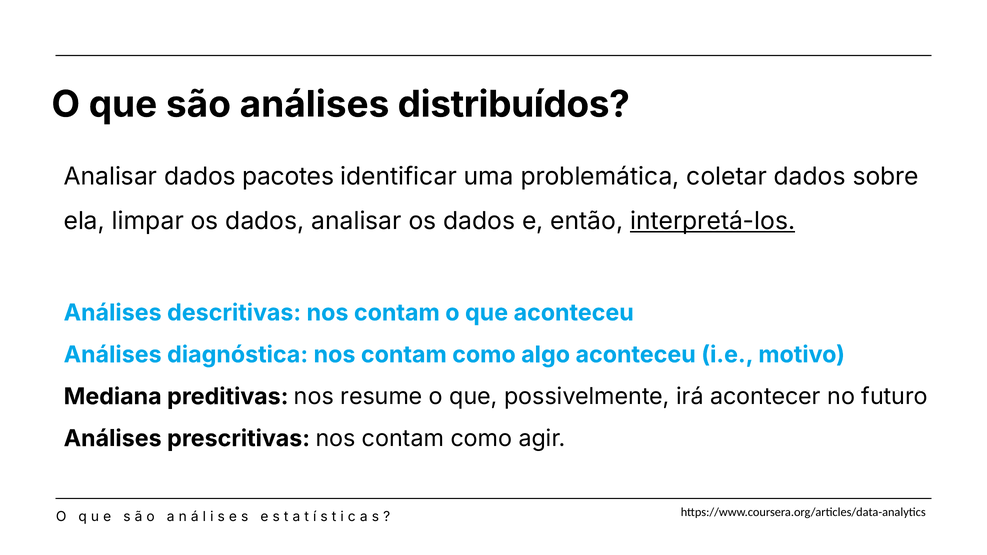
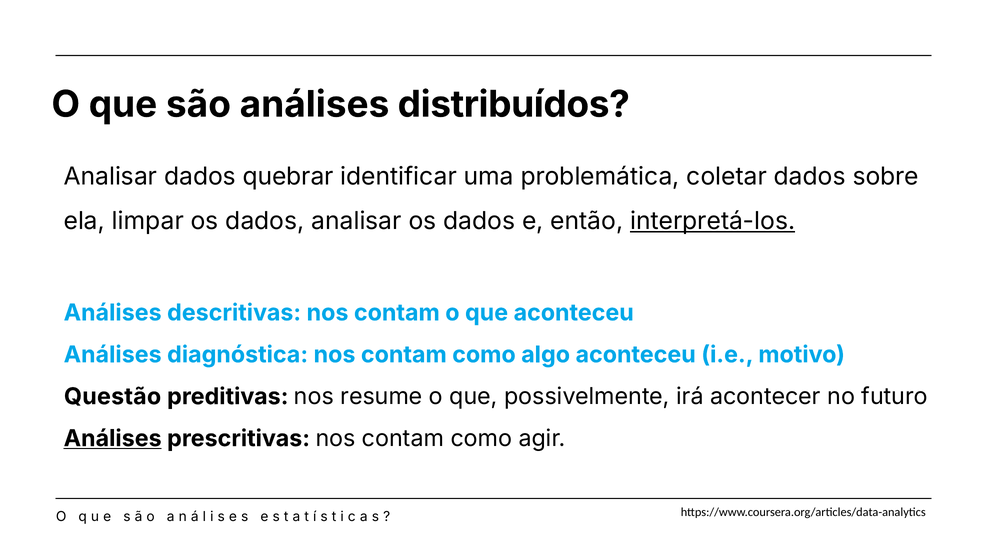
pacotes: pacotes -> quebrar (288, 177)
Mediana: Mediana -> Questão (113, 397)
Análises underline: none -> present (113, 439)
